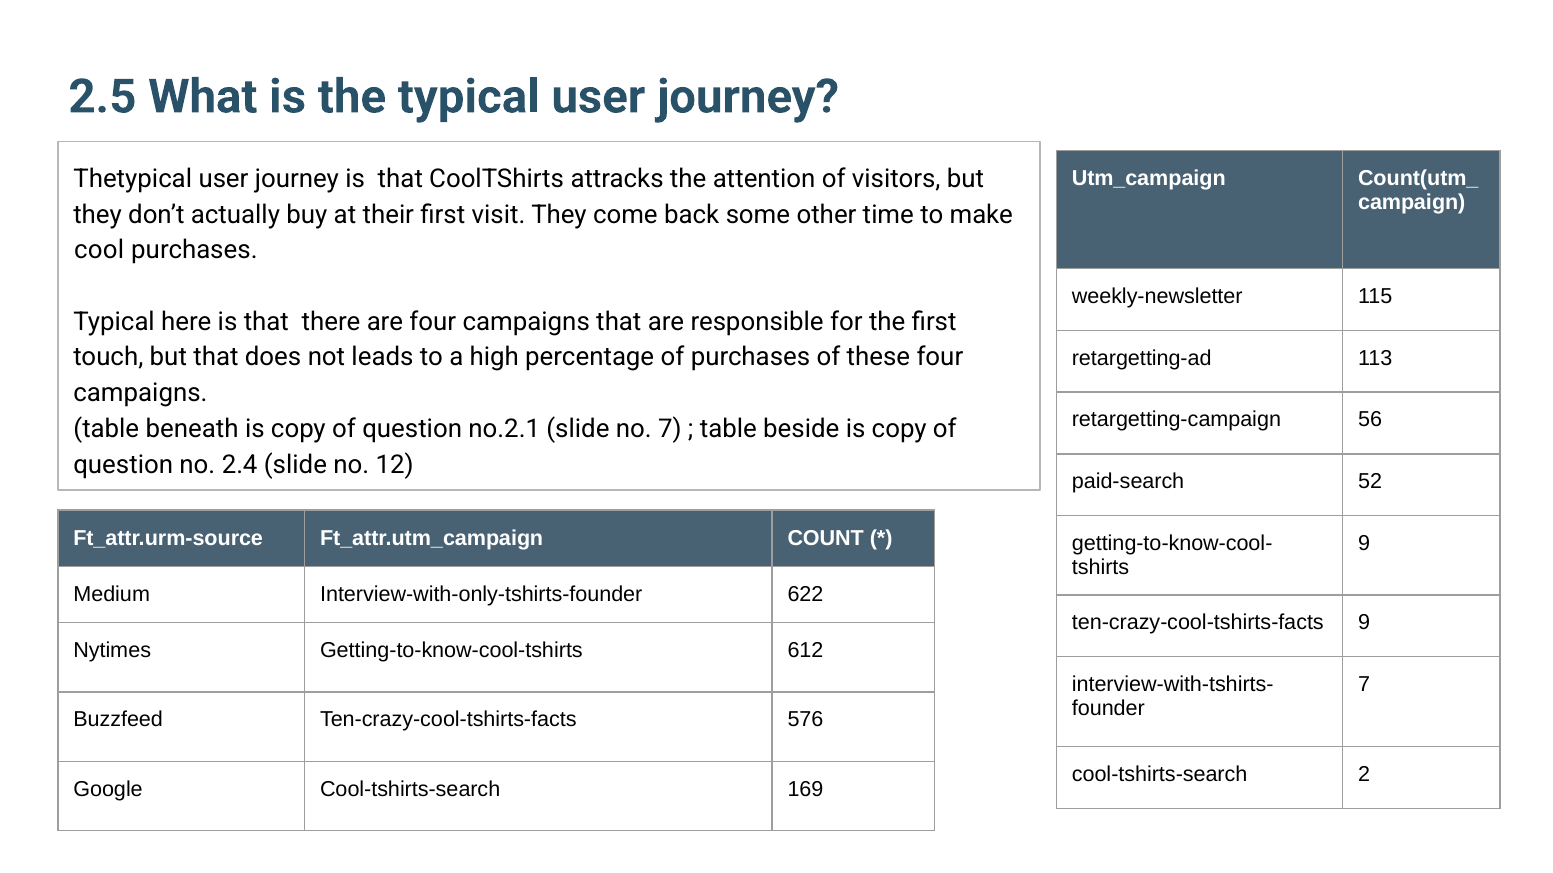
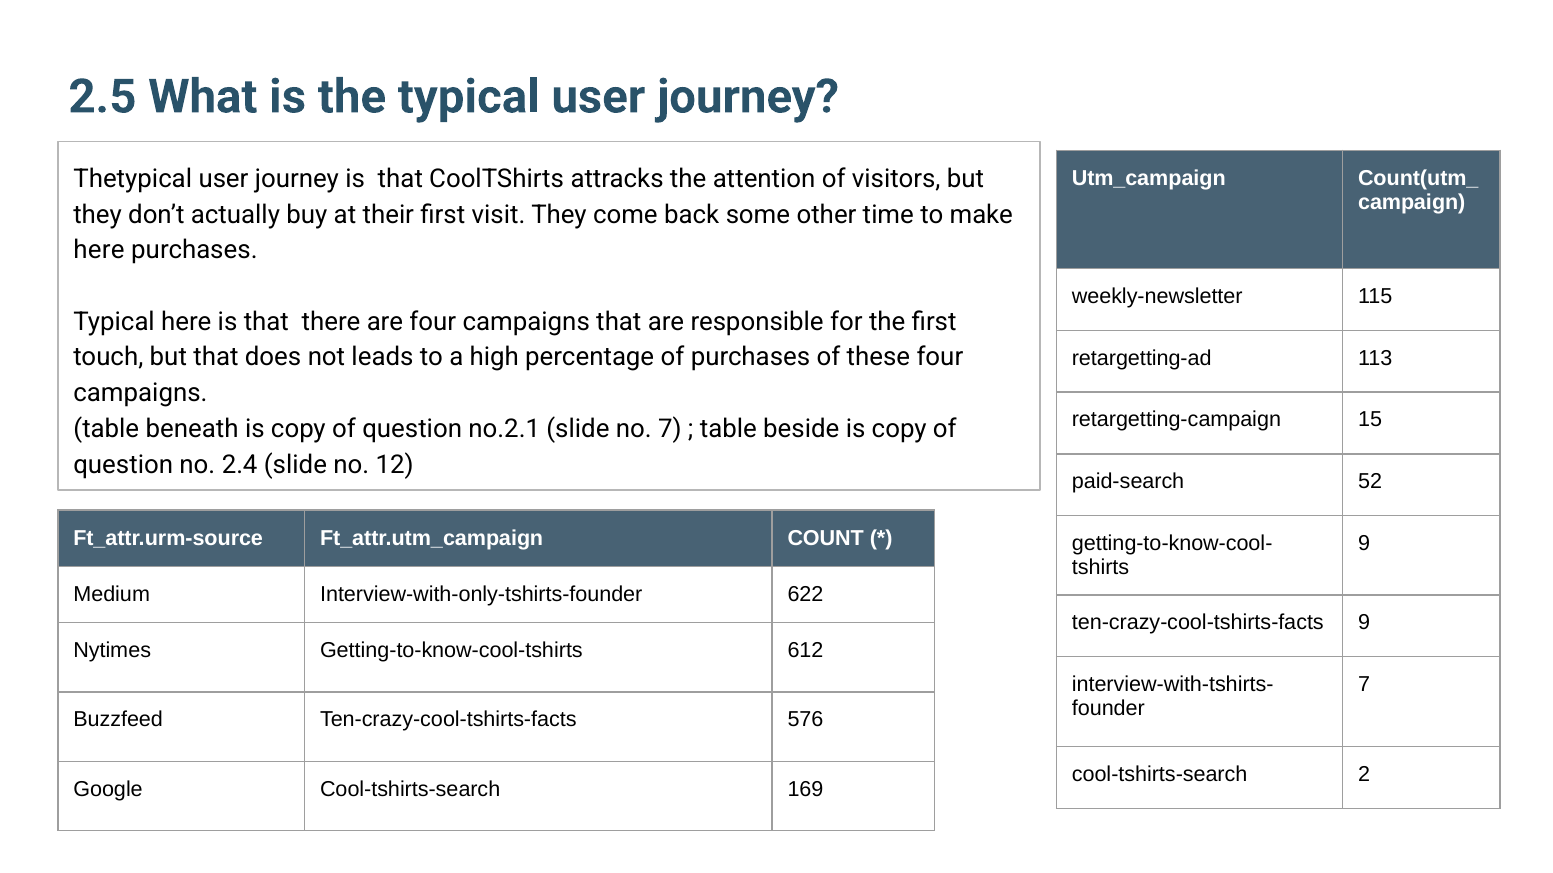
cool: cool -> here (99, 251)
56: 56 -> 15 (1370, 420)
